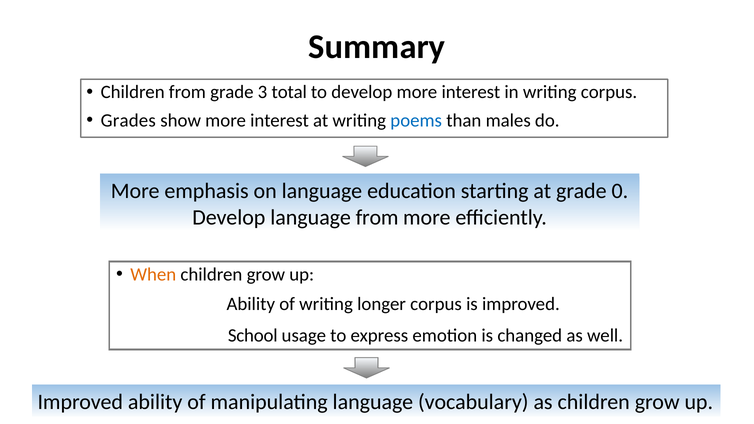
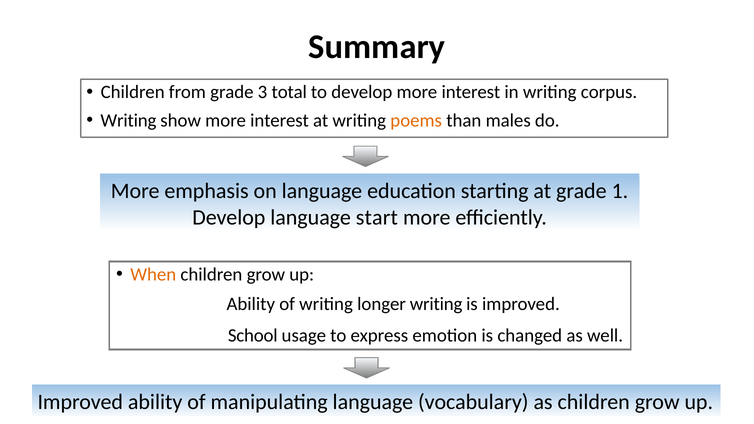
Grades: Grades -> Writing (128, 121)
poems colour: blue -> orange (416, 121)
0: 0 -> 1 (620, 191)
language from: from -> start (377, 218)
longer corpus: corpus -> writing (436, 304)
